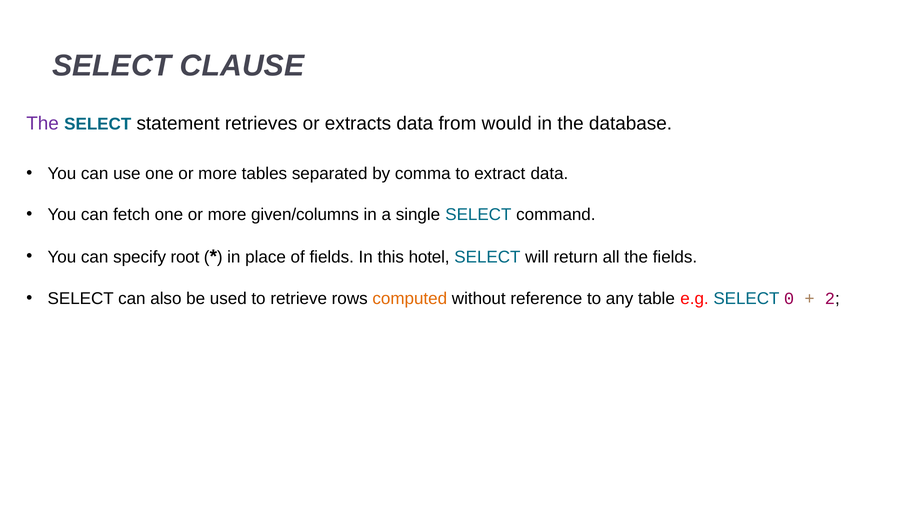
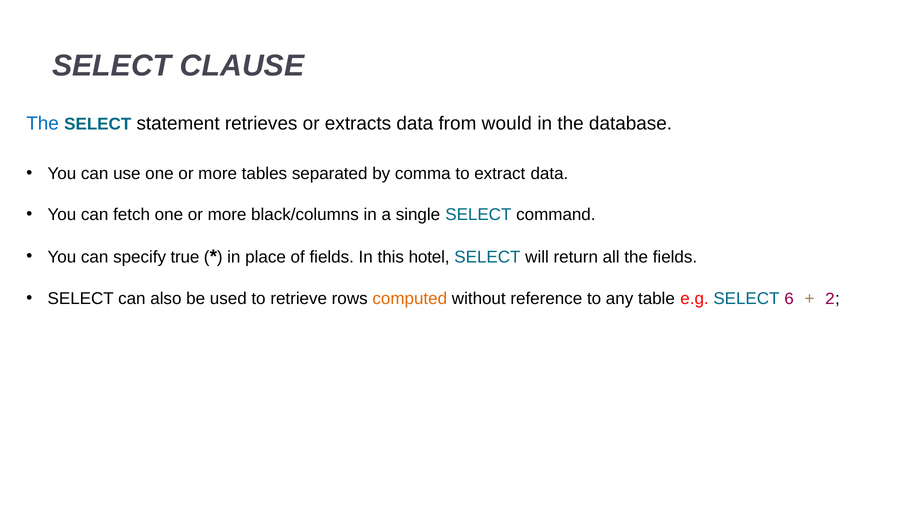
The colour: purple -> blue (43, 123)
given/columns: given/columns -> black/columns (305, 214)
root: root -> true (185, 257)
0: 0 -> 6 (789, 298)
